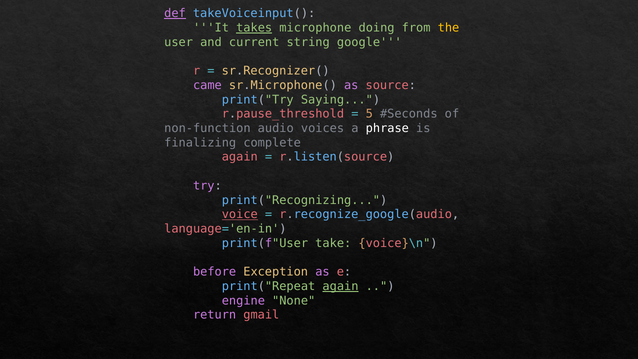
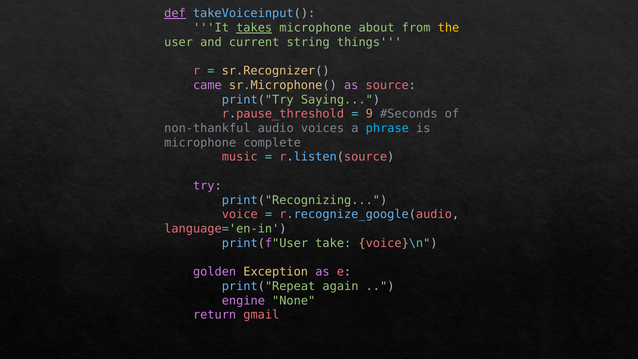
doing: doing -> about (377, 28)
google: google -> things (369, 42)
5: 5 -> 9 (369, 114)
non-function: non-function -> non-thankful (207, 128)
phrase colour: white -> light blue (387, 128)
finalizing: finalizing -> microphone (200, 143)
again: again -> music (240, 157)
voice underline: present -> none (240, 214)
before: before -> golden (215, 272)
again underline: present -> none (340, 286)
